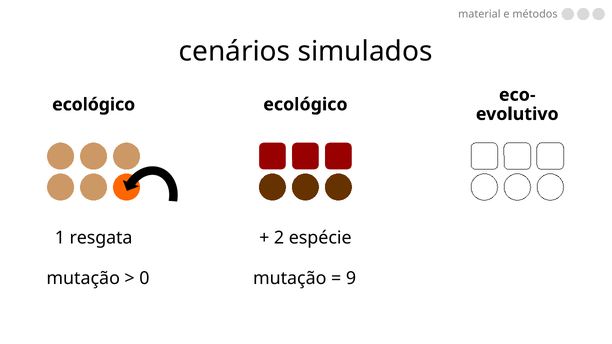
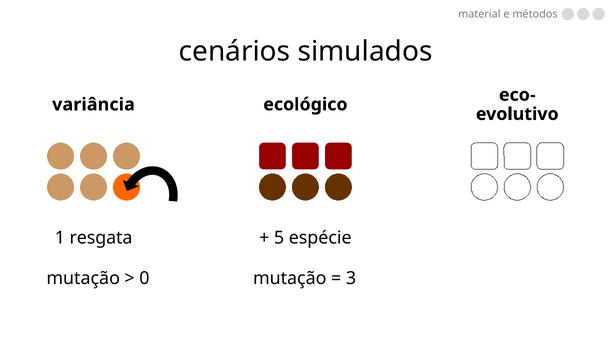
ecológico: ecológico -> variância (93, 105)
2: 2 -> 5 (279, 238)
9: 9 -> 3 (351, 278)
